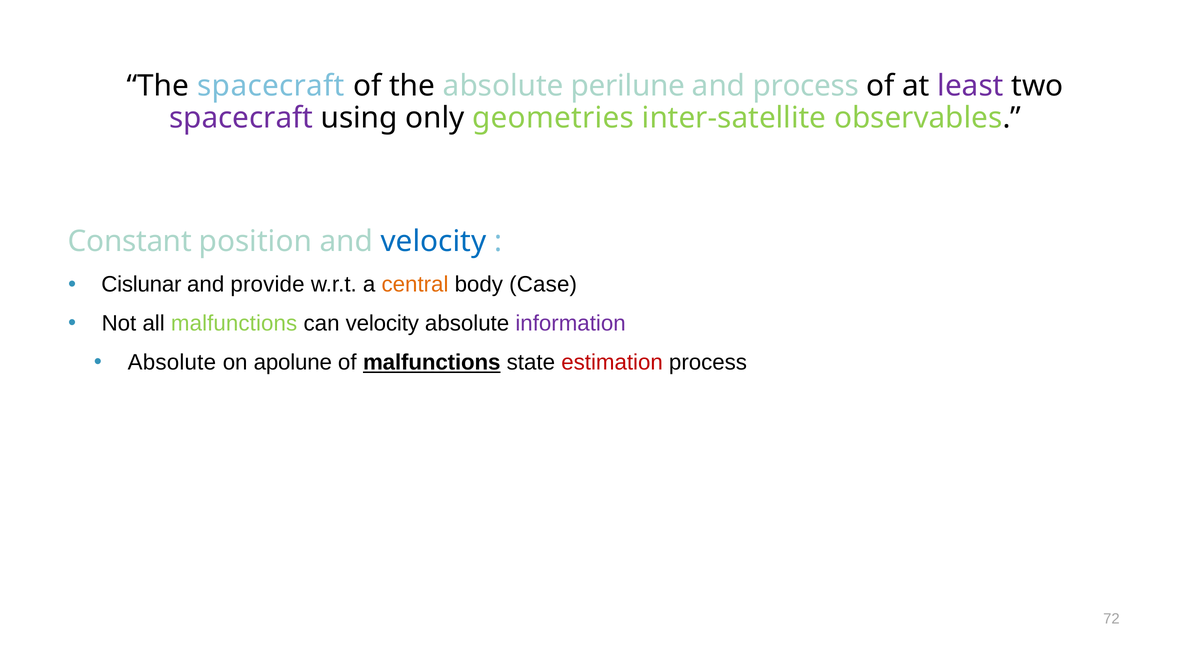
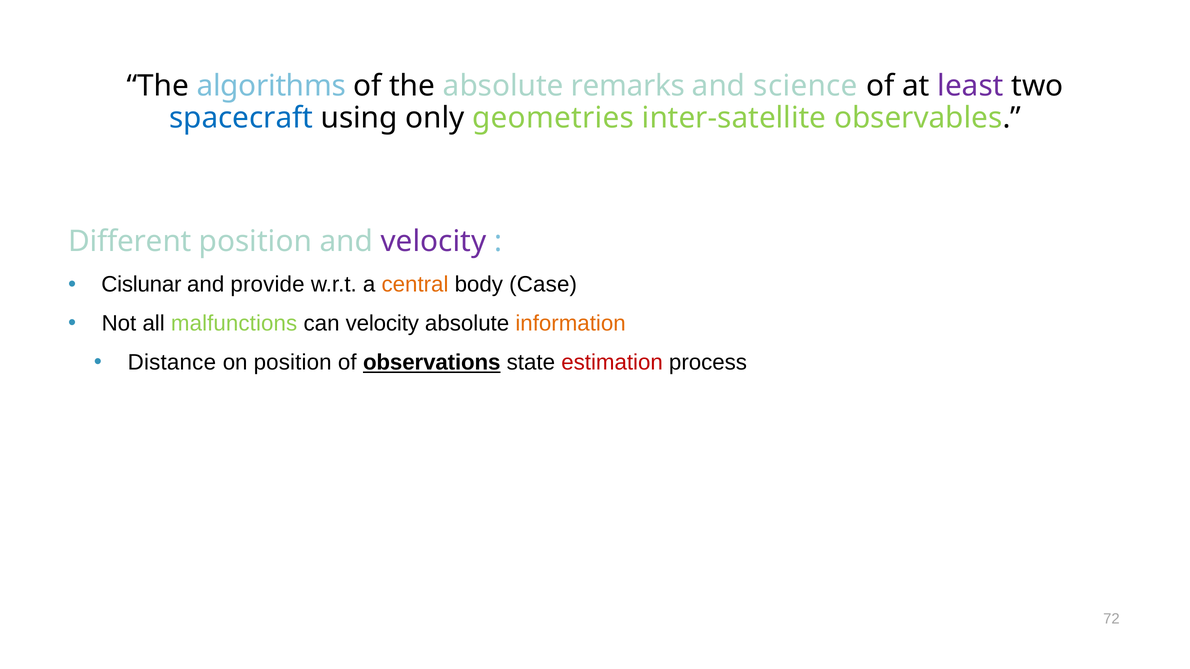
The spacecraft: spacecraft -> algorithms (271, 86)
perilune: perilune -> remarks (628, 86)
and process: process -> science (806, 86)
spacecraft colour: purple -> blue (241, 118)
Constant: Constant -> Different (130, 242)
velocity colour: blue -> purple (433, 242)
information colour: purple -> orange (571, 324)
Absolute: Absolute -> Distance (172, 363)
on apolune: apolune -> position (293, 363)
of malfunctions: malfunctions -> observations (432, 363)
